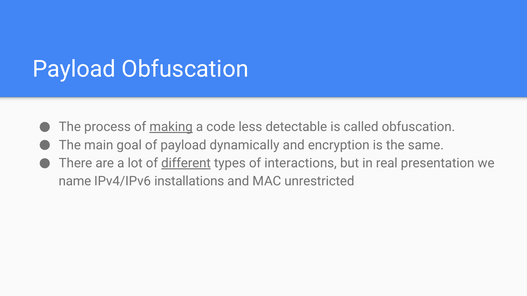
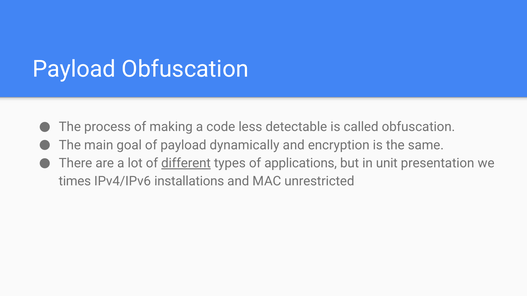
making underline: present -> none (171, 127)
interactions: interactions -> applications (301, 163)
real: real -> unit (387, 163)
name: name -> times (75, 182)
